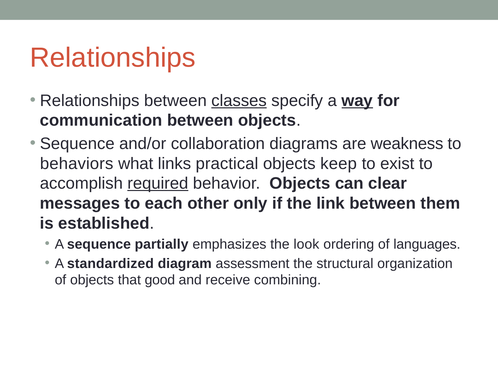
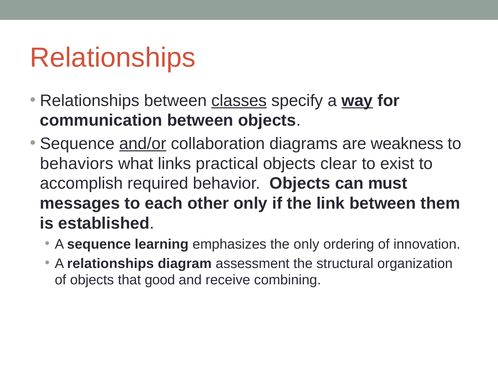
and/or underline: none -> present (143, 144)
keep: keep -> clear (339, 164)
required underline: present -> none (158, 184)
clear: clear -> must (388, 184)
partially: partially -> learning (162, 244)
the look: look -> only (306, 244)
languages: languages -> innovation (427, 244)
A standardized: standardized -> relationships (110, 264)
